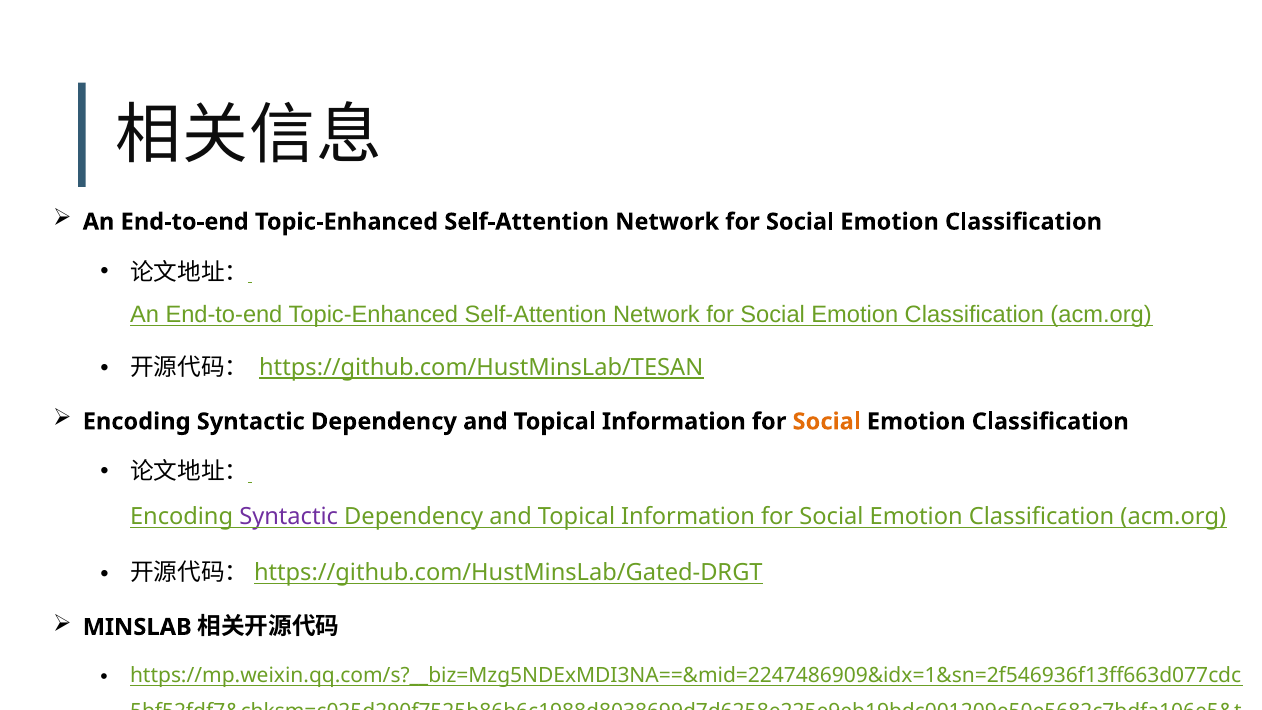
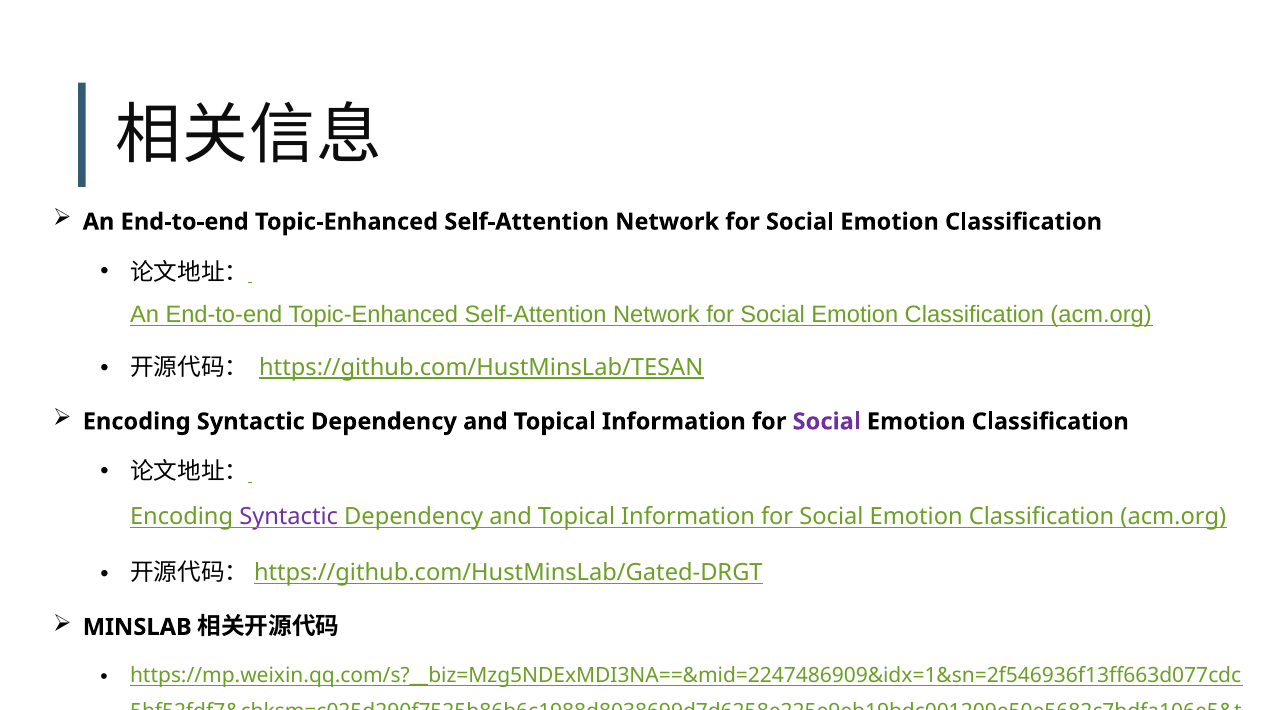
Social colour: orange -> purple (827, 422)
